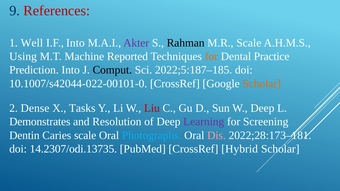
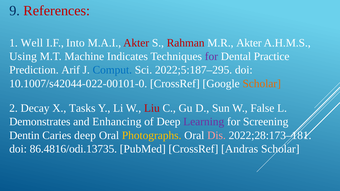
Akter colour: purple -> red (136, 43)
Rahman colour: black -> red (186, 43)
M.R Scale: Scale -> Akter (249, 43)
Reported: Reported -> Indicates (127, 56)
for colour: orange -> purple (211, 56)
Prediction Into: Into -> Arif (71, 70)
Comput colour: black -> blue (112, 70)
2022;5:187–185: 2022;5:187–185 -> 2022;5:187–295 (194, 70)
Dense: Dense -> Decay (35, 108)
W Deep: Deep -> False (262, 108)
Resolution: Resolution -> Enhancing (117, 122)
Caries scale: scale -> deep (85, 135)
Photographs colour: light blue -> yellow (152, 135)
14.2307/odi.13735: 14.2307/odi.13735 -> 86.4816/odi.13735 (73, 149)
Hybrid: Hybrid -> Andras (240, 149)
